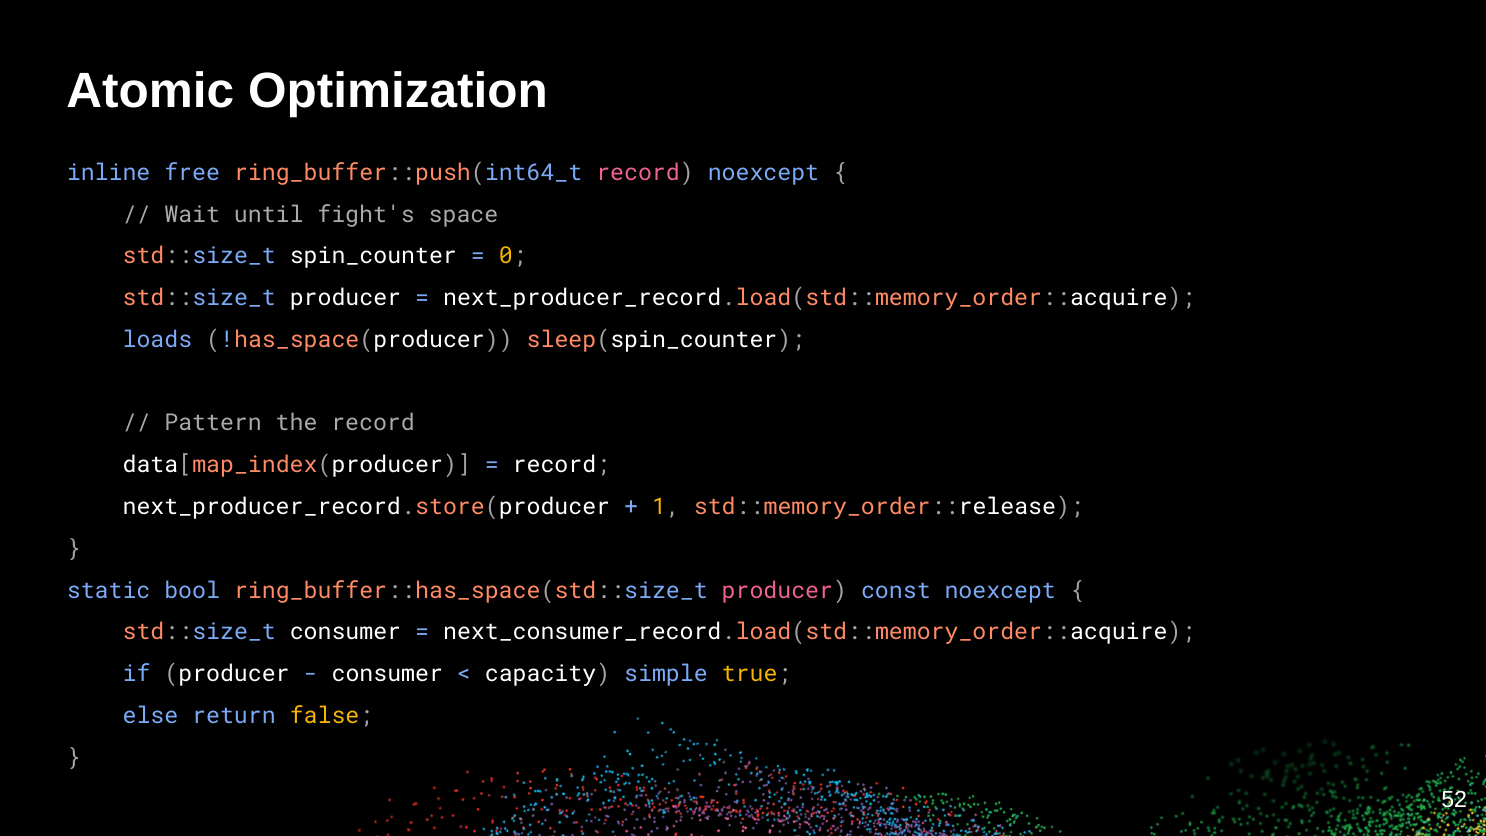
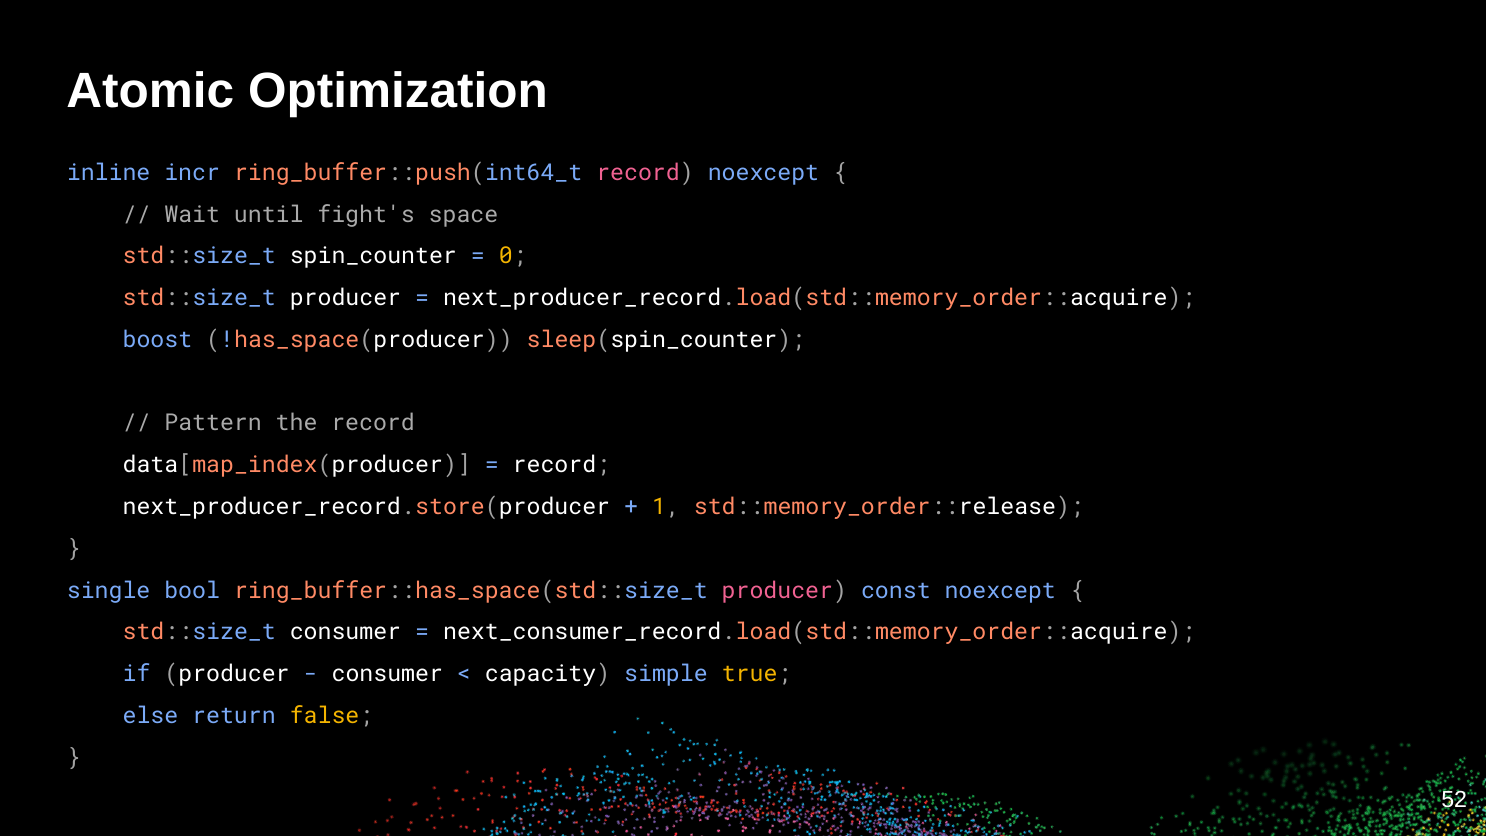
free: free -> incr (192, 173)
loads: loads -> boost (157, 340)
static: static -> single (109, 590)
